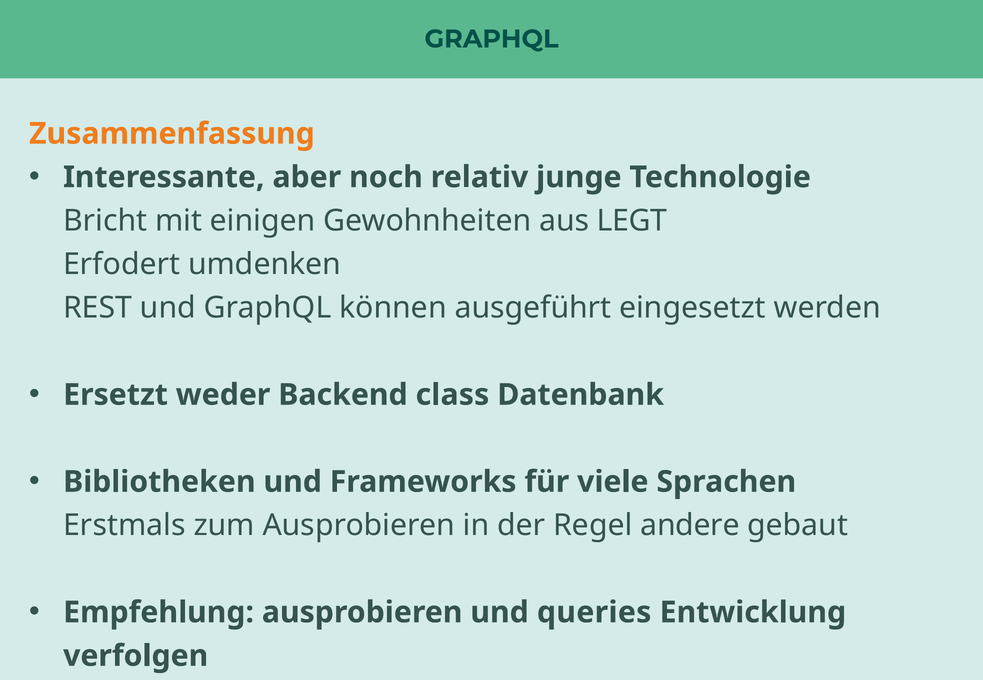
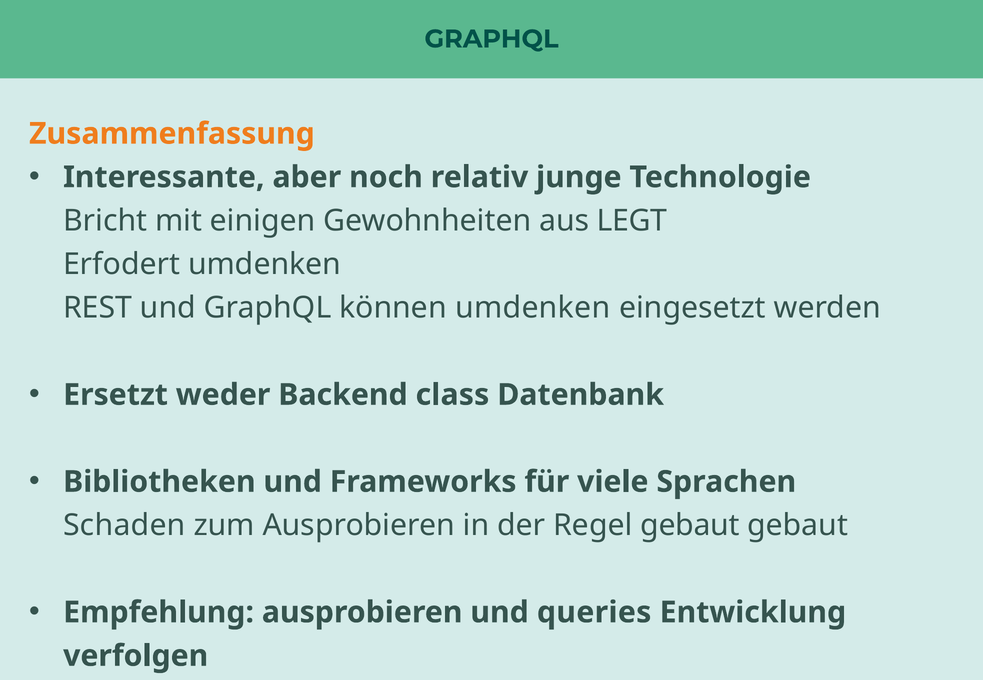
können ausgeführt: ausgeführt -> umdenken (533, 308)
Erstmals: Erstmals -> Schaden (124, 526)
Regel andere: andere -> gebaut (690, 526)
